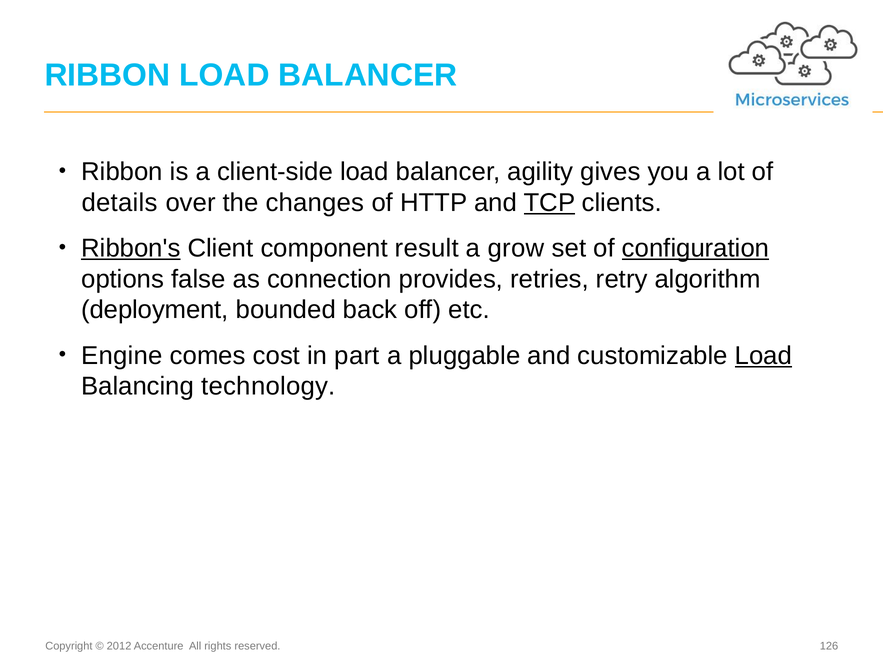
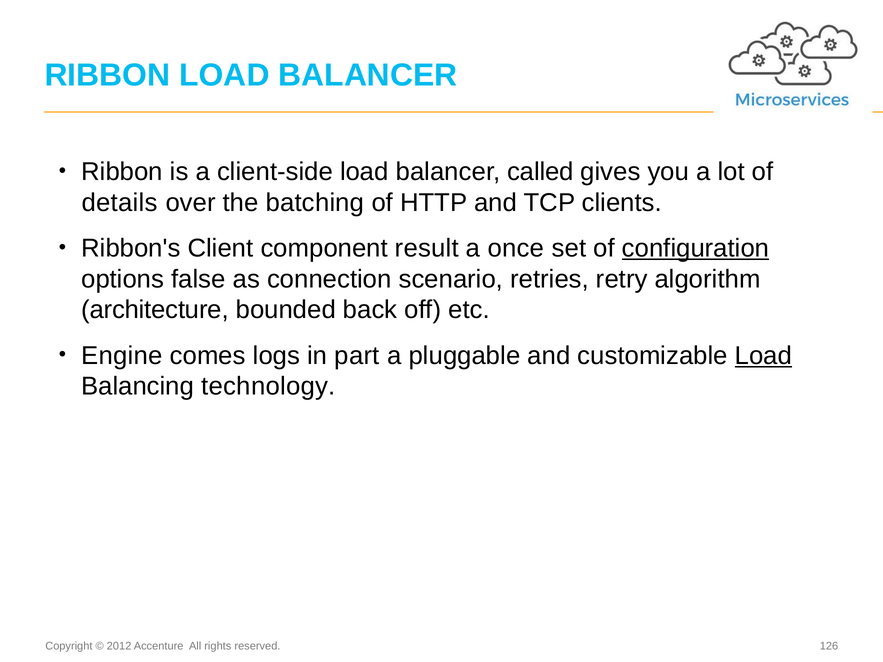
agility: agility -> called (540, 172)
changes: changes -> batching (315, 203)
TCP underline: present -> none (549, 203)
Ribbon's underline: present -> none (131, 248)
grow: grow -> once (516, 248)
provides: provides -> scenario (451, 279)
deployment: deployment -> architecture (155, 310)
cost: cost -> logs (276, 356)
